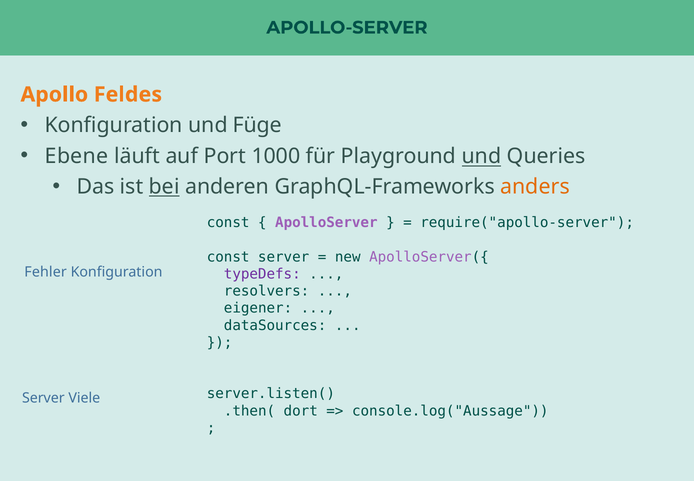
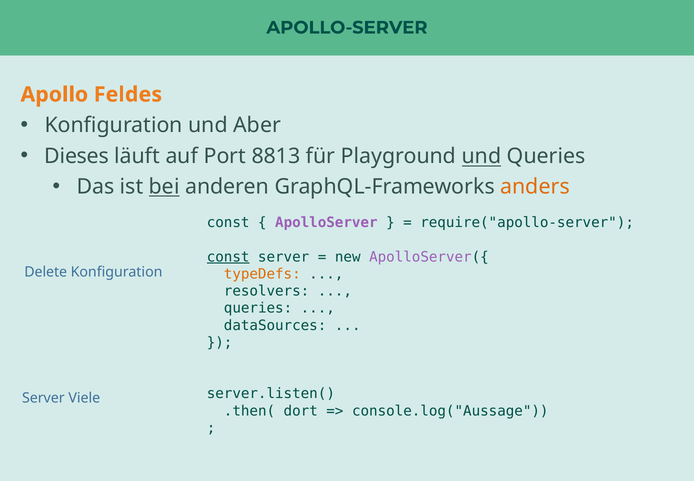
Füge: Füge -> Aber (257, 125)
Ebene: Ebene -> Dieses (77, 156)
1000: 1000 -> 8813 (276, 156)
const underline: none -> present (228, 257)
typeDefs colour: purple -> orange (262, 274)
Fehler: Fehler -> Delete (46, 272)
eigener: eigener -> queries (258, 308)
